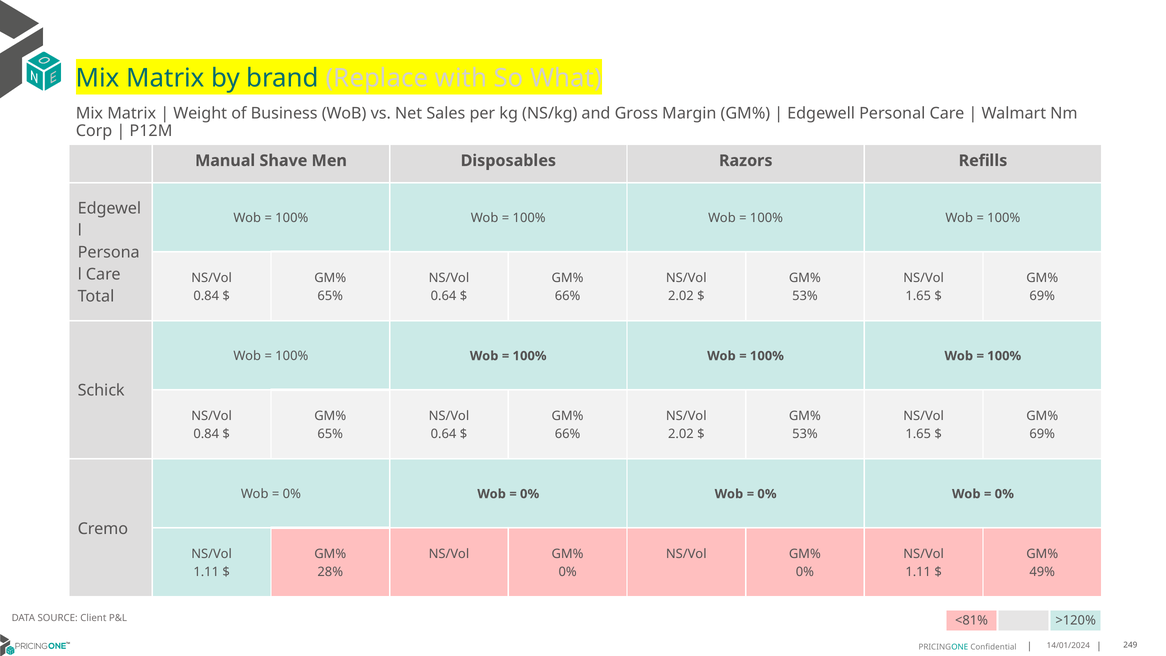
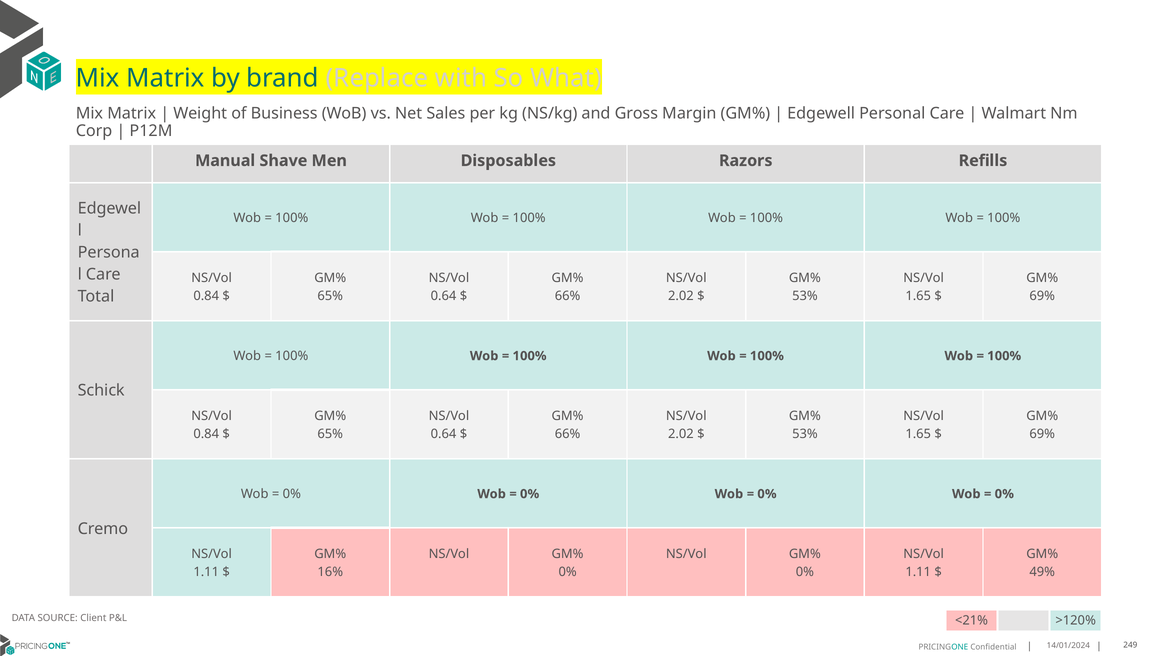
28%: 28% -> 16% (330, 572)
<81%: <81% -> <21% (971, 620)
